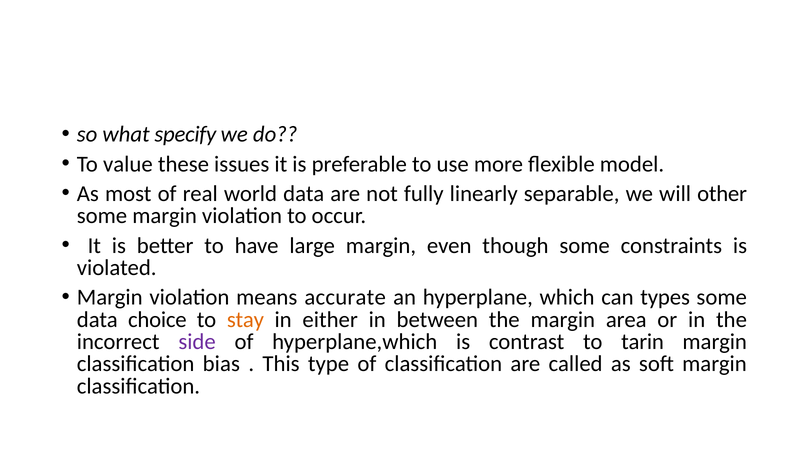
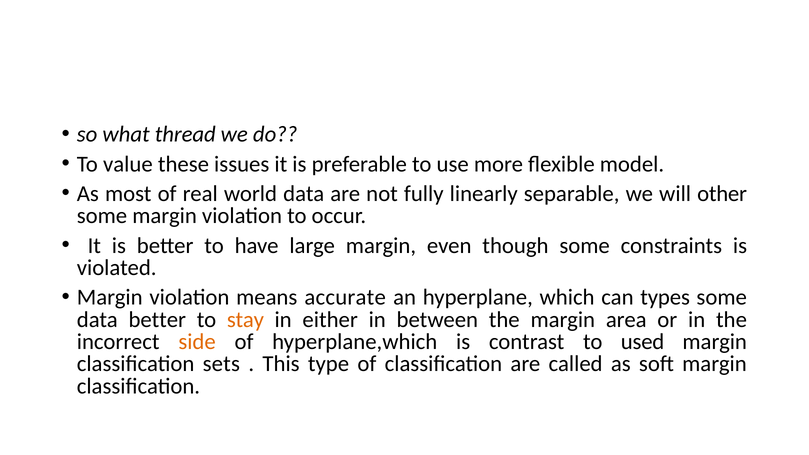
specify: specify -> thread (185, 134)
data choice: choice -> better (157, 320)
side colour: purple -> orange (197, 342)
tarin: tarin -> used (643, 342)
bias: bias -> sets (221, 364)
